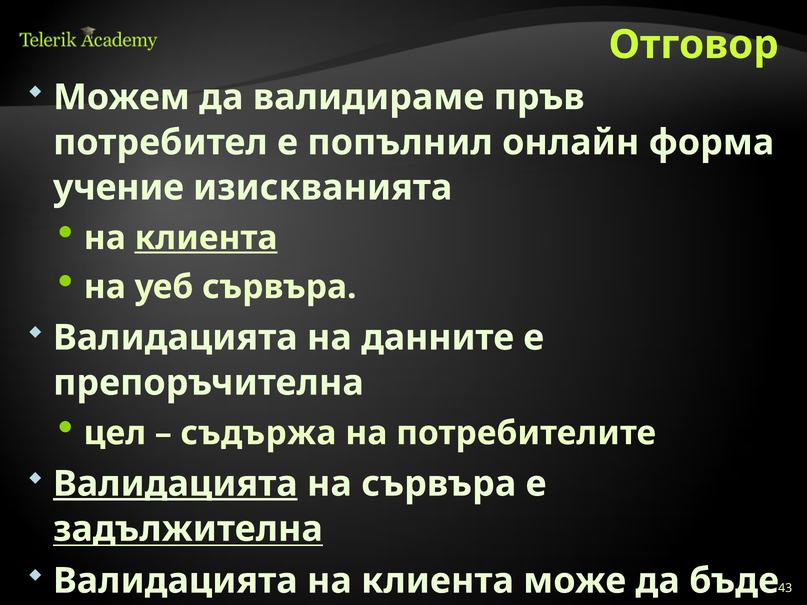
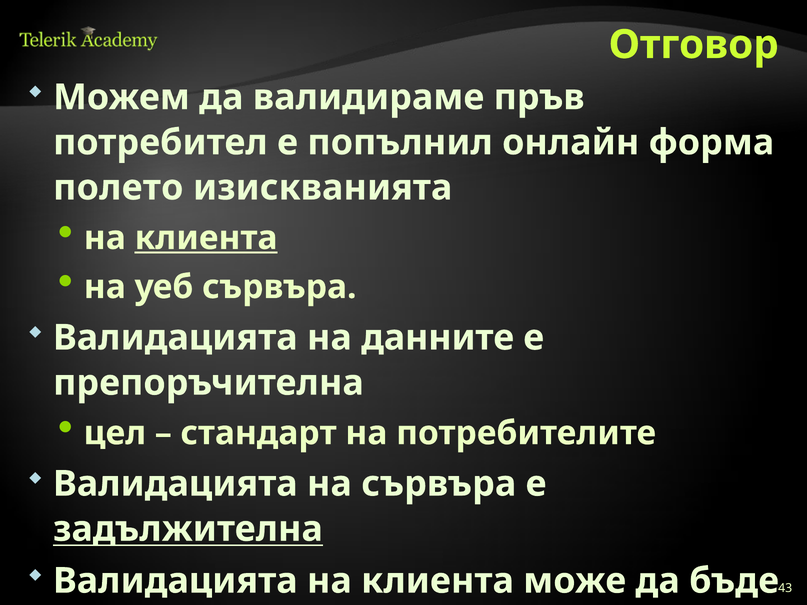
учение: учение -> полето (118, 188)
съдържа: съдържа -> стандарт (259, 433)
Валидацията underline: present -> none (175, 484)
